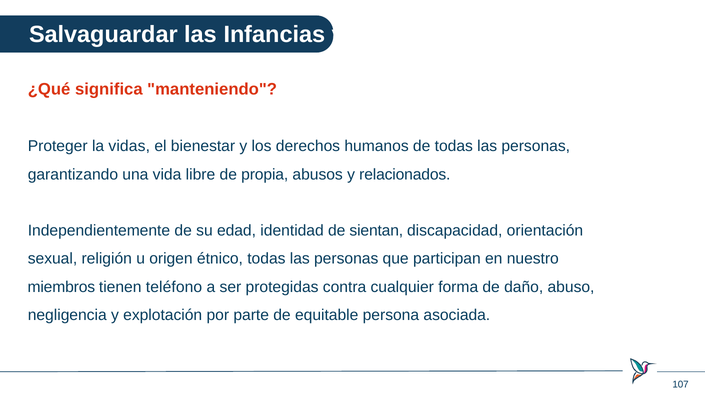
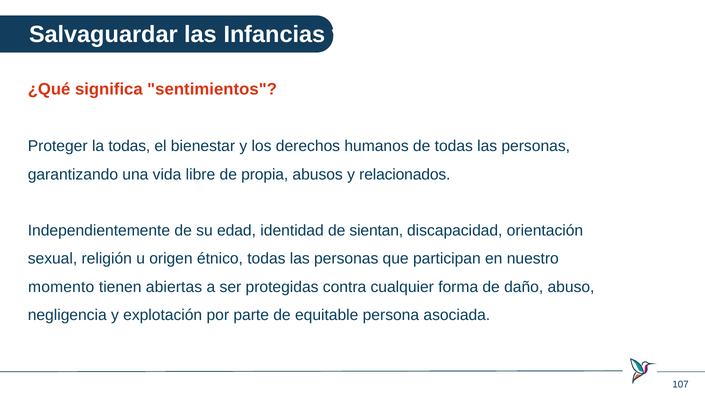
manteniendo: manteniendo -> sentimientos (212, 90)
la vidas: vidas -> todas (129, 146)
miembros: miembros -> momento (61, 287)
teléfono: teléfono -> abiertas (174, 287)
